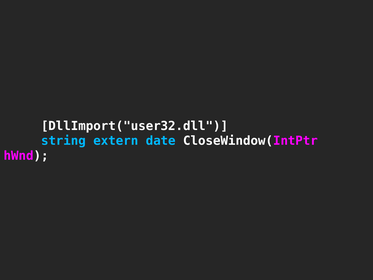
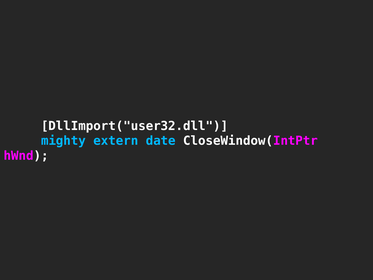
string: string -> mighty (63, 141)
